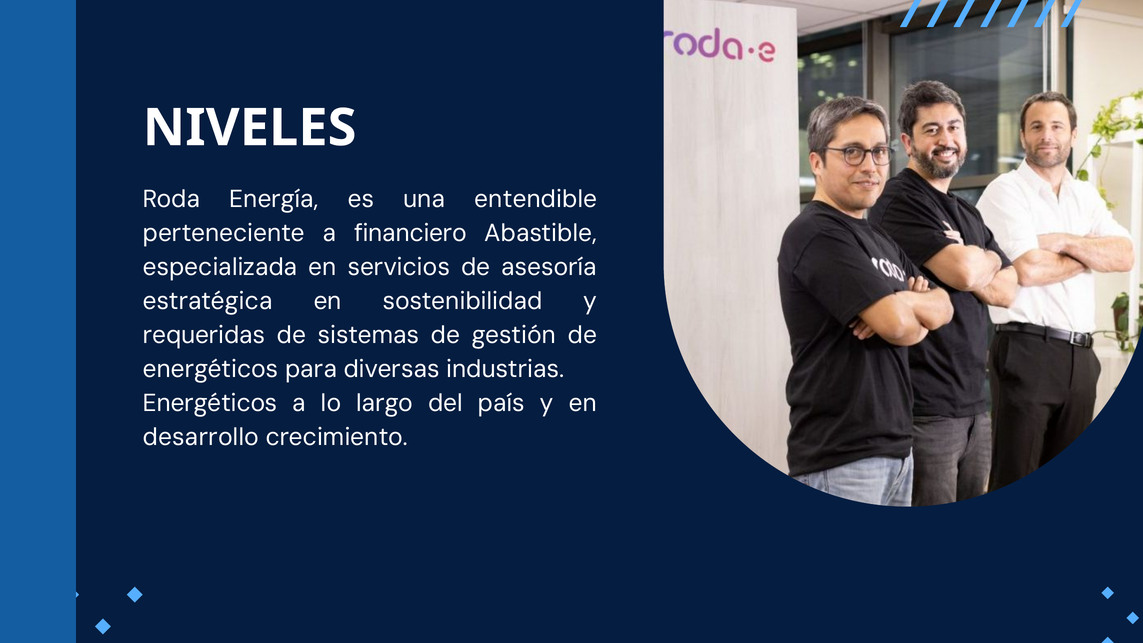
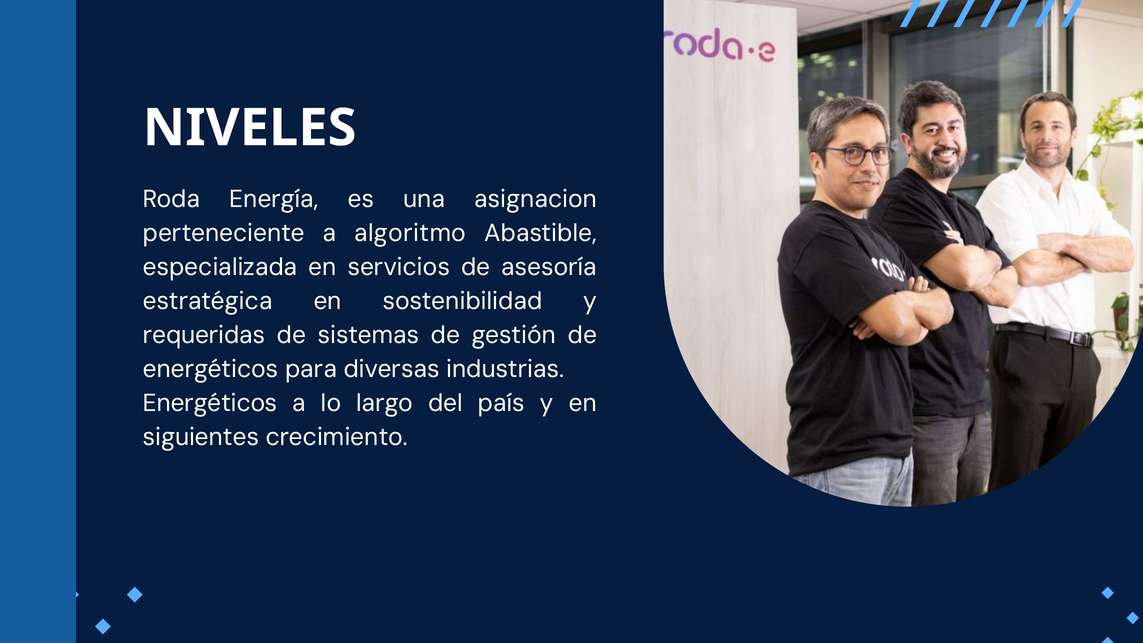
entendible: entendible -> asignacion (536, 199)
financiero: financiero -> algoritmo (410, 233)
desarrollo: desarrollo -> siguientes (201, 437)
